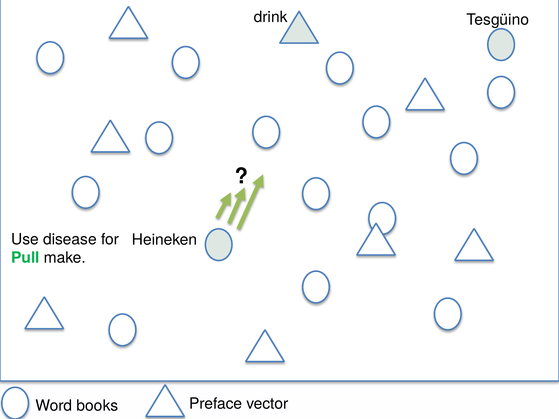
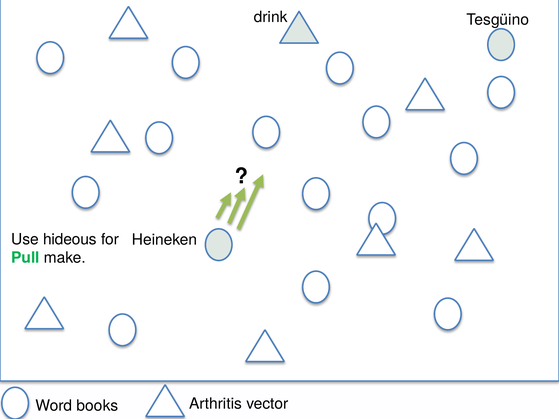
disease: disease -> hideous (70, 239)
Preface: Preface -> Arthritis (216, 404)
